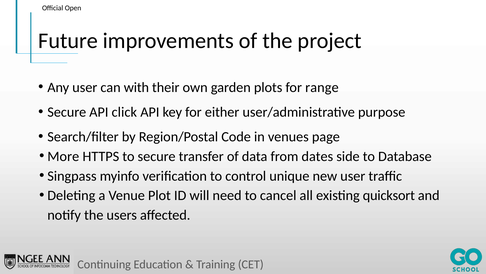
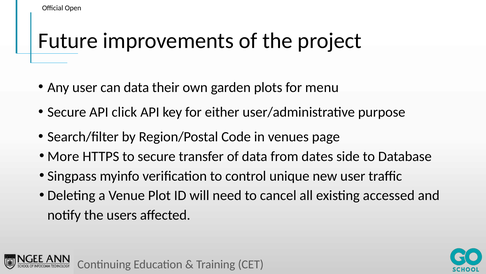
can with: with -> data (136, 87)
range: range -> menu (322, 87)
quicksort: quicksort -> accessed (389, 195)
